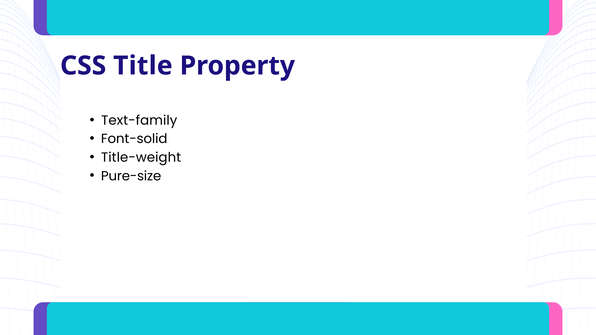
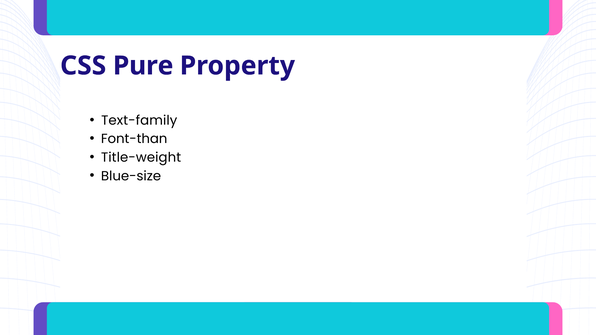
Title: Title -> Pure (143, 66)
Font-solid: Font-solid -> Font-than (134, 139)
Pure-size: Pure-size -> Blue-size (131, 176)
